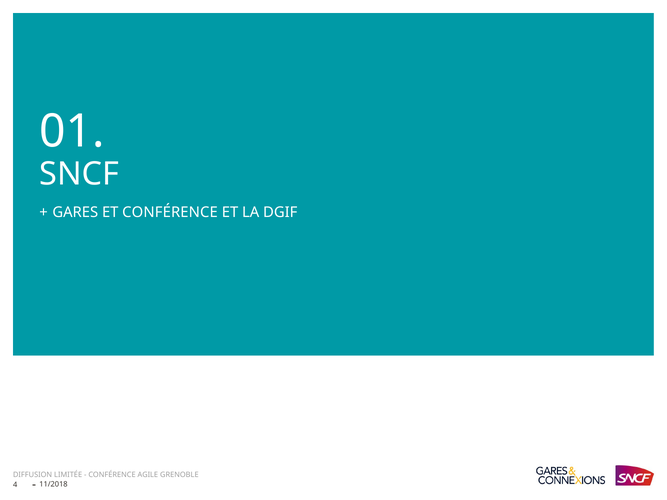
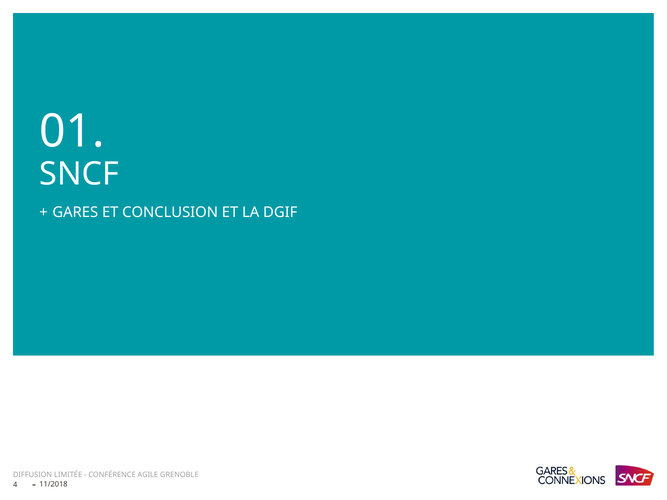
ET CONFÉRENCE: CONFÉRENCE -> CONCLUSION (170, 213)
